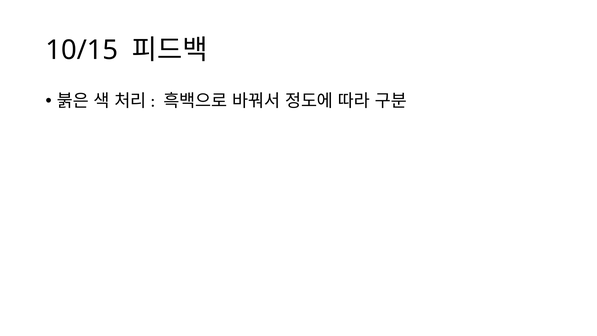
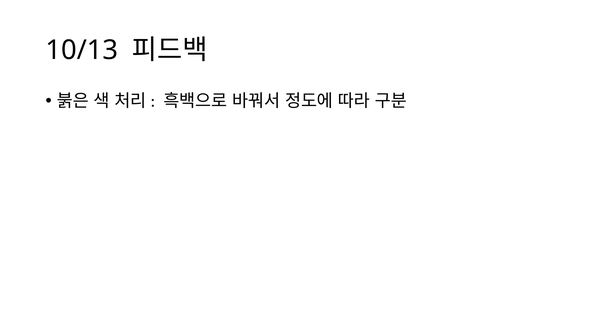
10/15: 10/15 -> 10/13 (82, 50)
